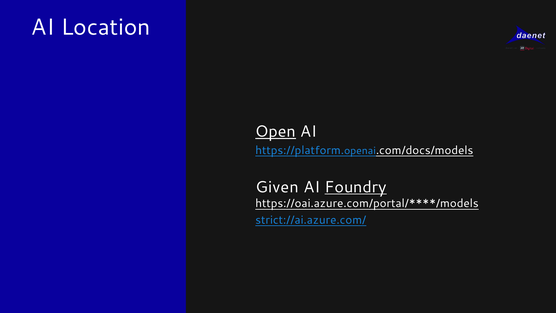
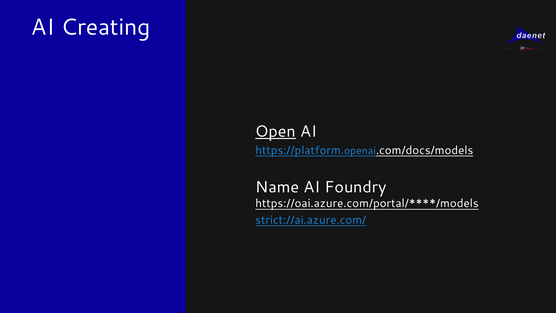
Location: Location -> Creating (106, 27)
Given: Given -> Name (277, 187)
Foundry underline: present -> none (356, 187)
